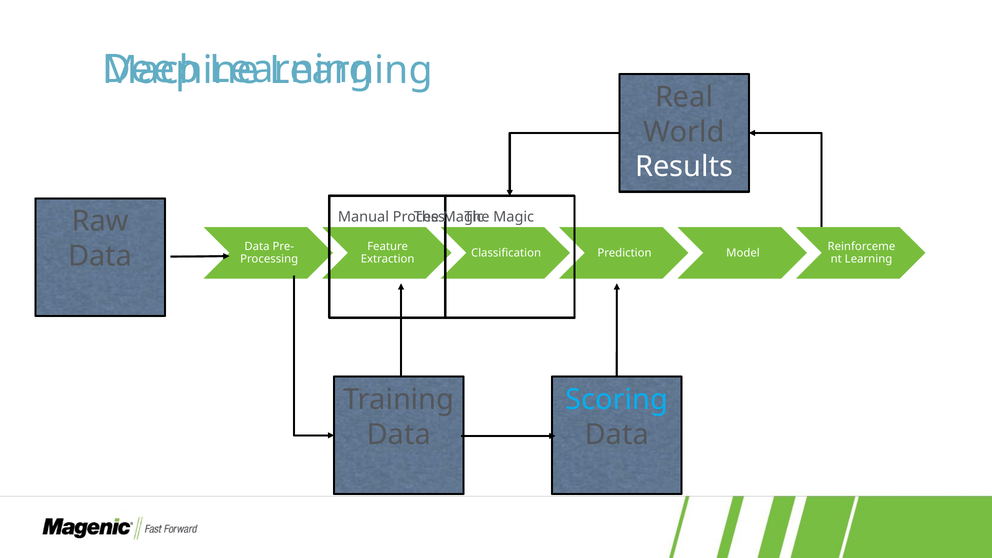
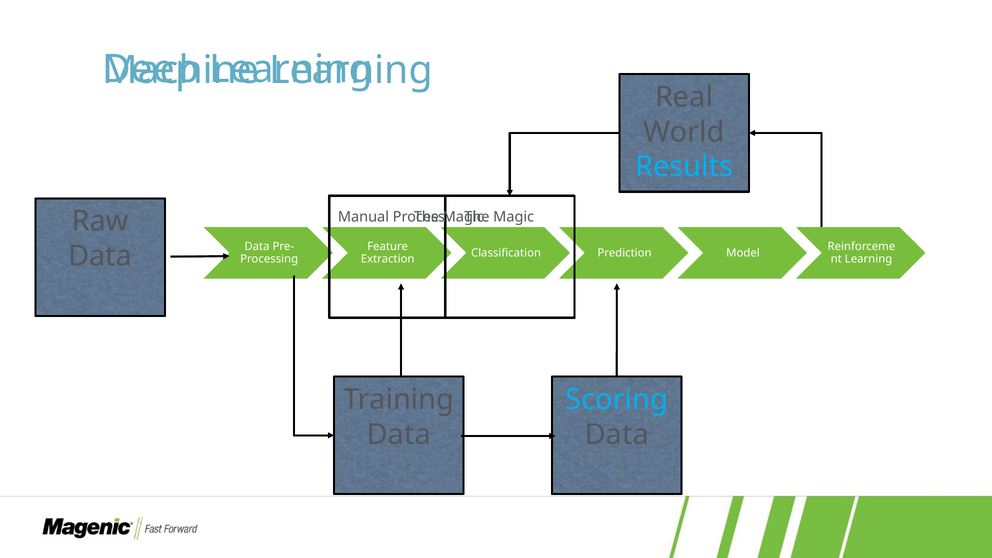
Results colour: white -> light blue (684, 167)
